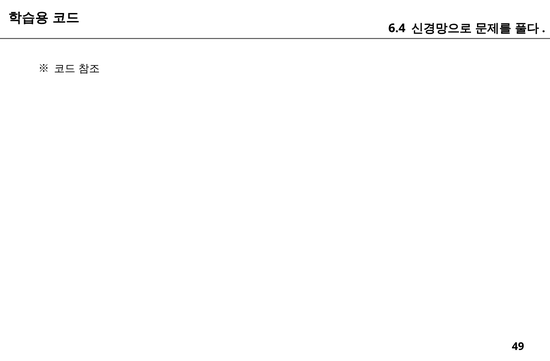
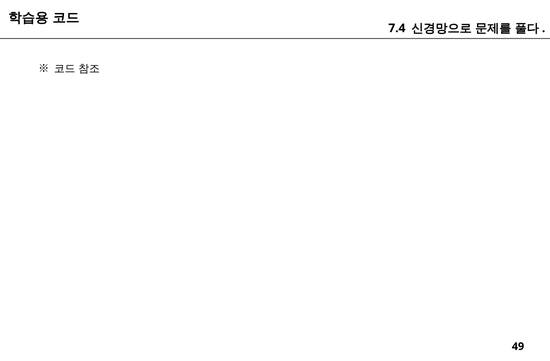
6.4: 6.4 -> 7.4 (397, 28)
